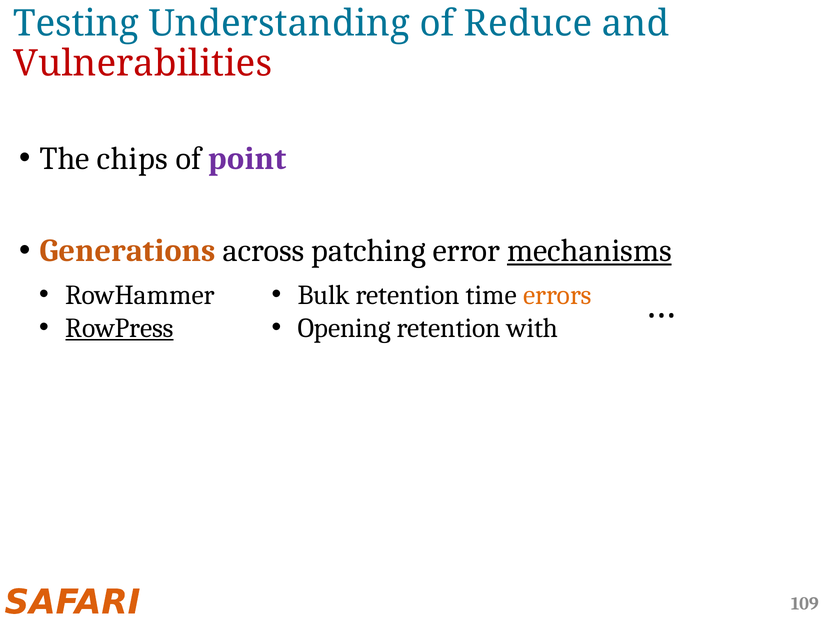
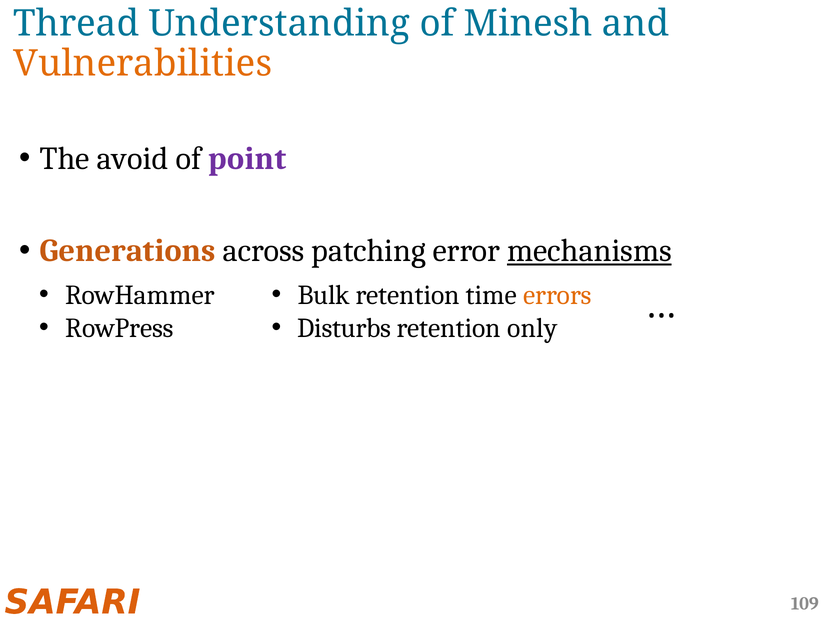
Testing: Testing -> Thread (76, 24)
Reduce: Reduce -> Minesh (528, 24)
Vulnerabilities colour: red -> orange (143, 63)
chips: chips -> avoid (132, 159)
RowPress underline: present -> none (120, 328)
Opening: Opening -> Disturbs (344, 328)
with: with -> only (532, 328)
